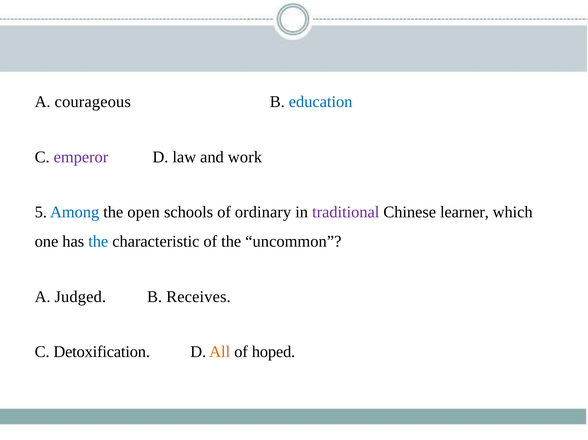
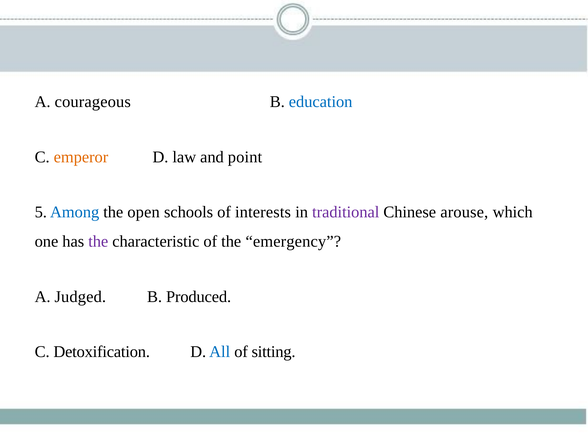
emperor colour: purple -> orange (81, 157)
work: work -> point (245, 157)
ordinary: ordinary -> interests (263, 212)
learner: learner -> arouse (464, 212)
the colour: blue -> purple (98, 241)
uncommon: uncommon -> emergency (293, 241)
Receives: Receives -> Produced (199, 297)
All colour: orange -> blue (220, 352)
hoped: hoped -> sitting (274, 352)
